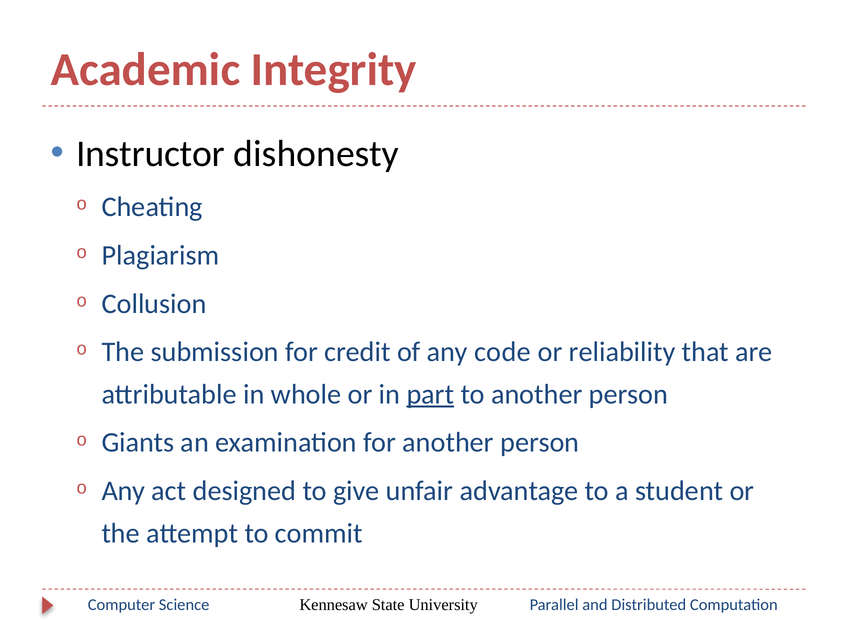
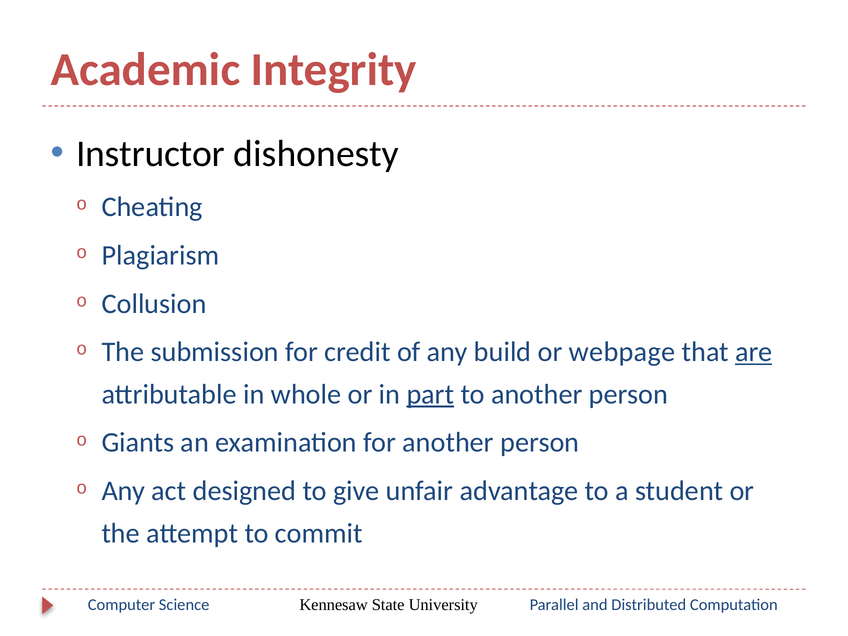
code: code -> build (503, 352)
reliability: reliability -> webpage (622, 352)
are underline: none -> present (754, 352)
